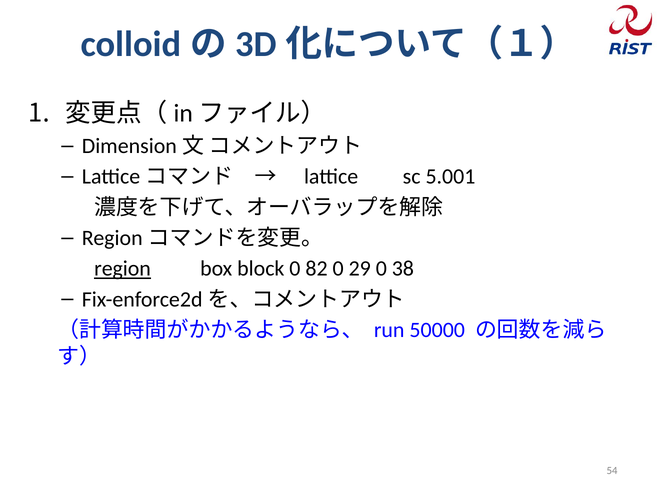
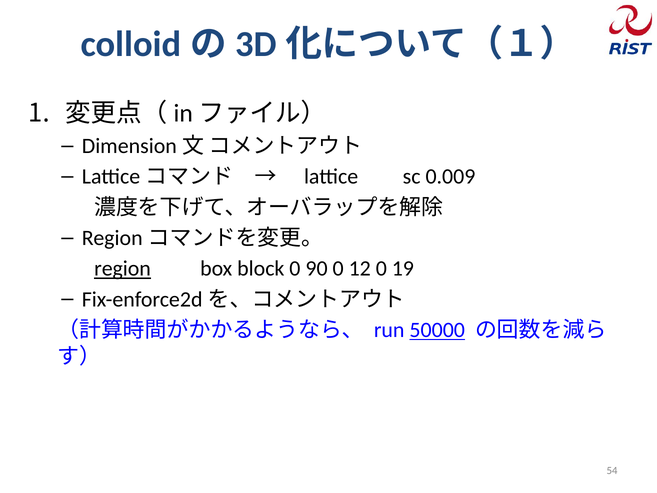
5.001: 5.001 -> 0.009 (450, 177)
82: 82 -> 90 (317, 269)
29: 29 -> 12 (360, 269)
38: 38 -> 19 (403, 269)
50000 underline: none -> present (437, 330)
